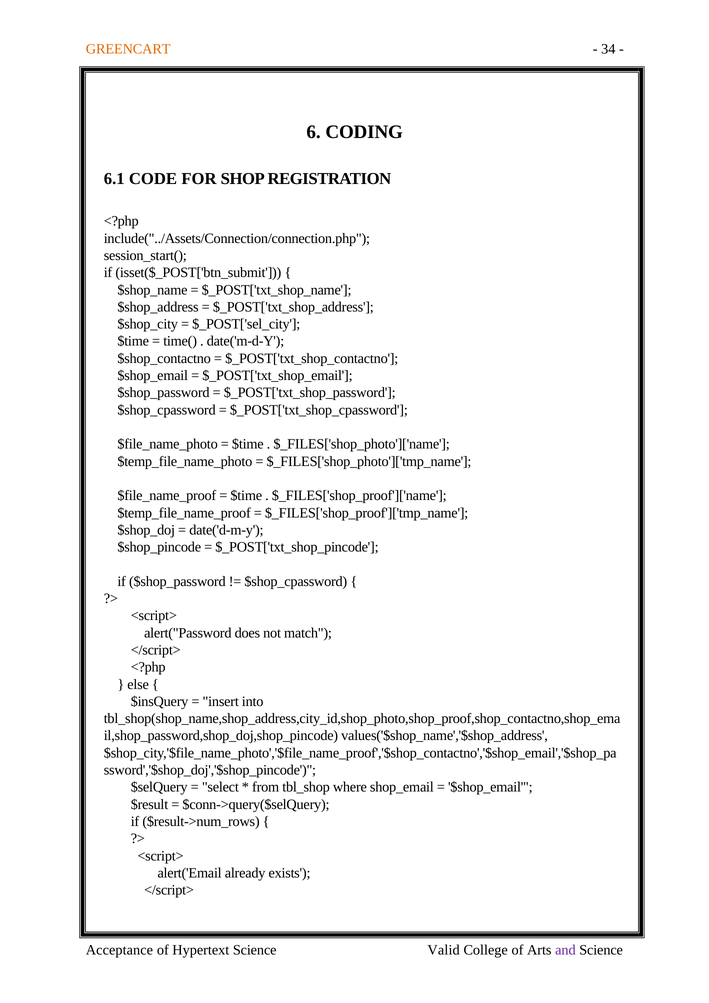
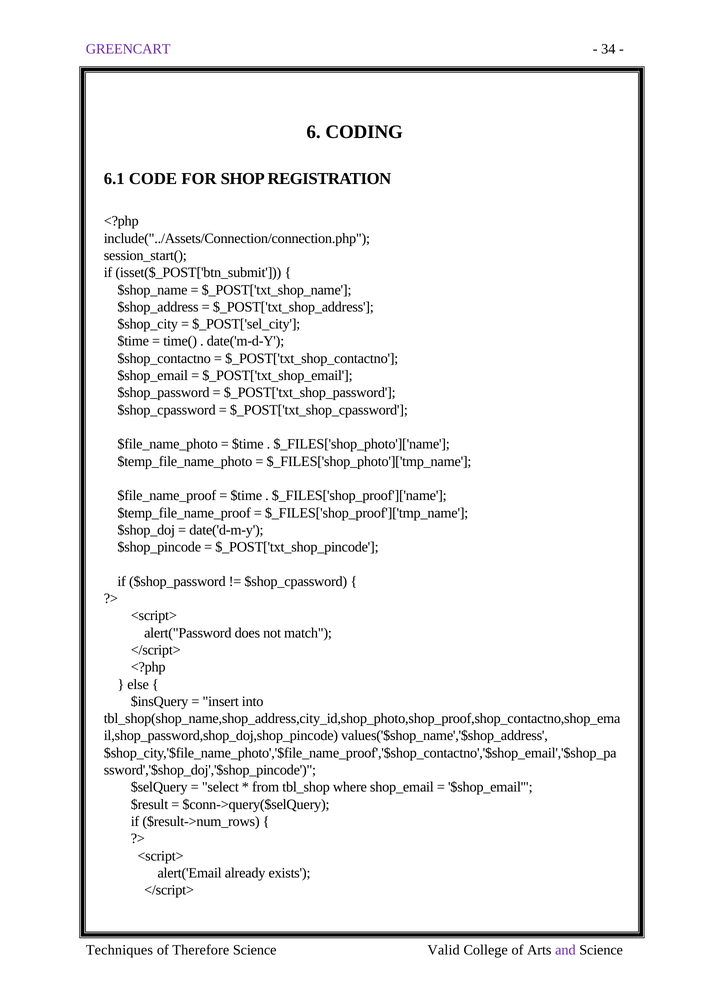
GREENCART colour: orange -> purple (128, 49)
Acceptance: Acceptance -> Techniques (119, 950)
Hypertext: Hypertext -> Therefore (201, 950)
